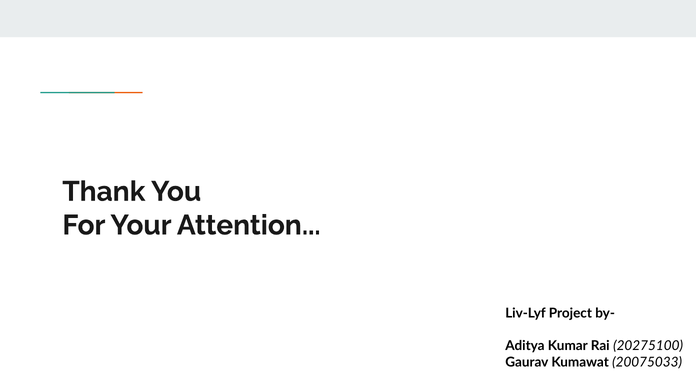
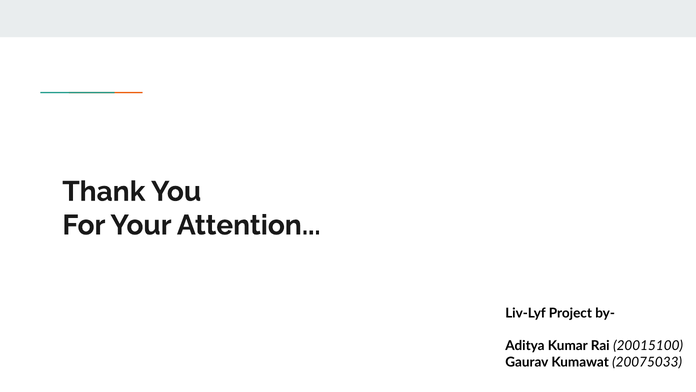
20275100: 20275100 -> 20015100 (648, 345)
